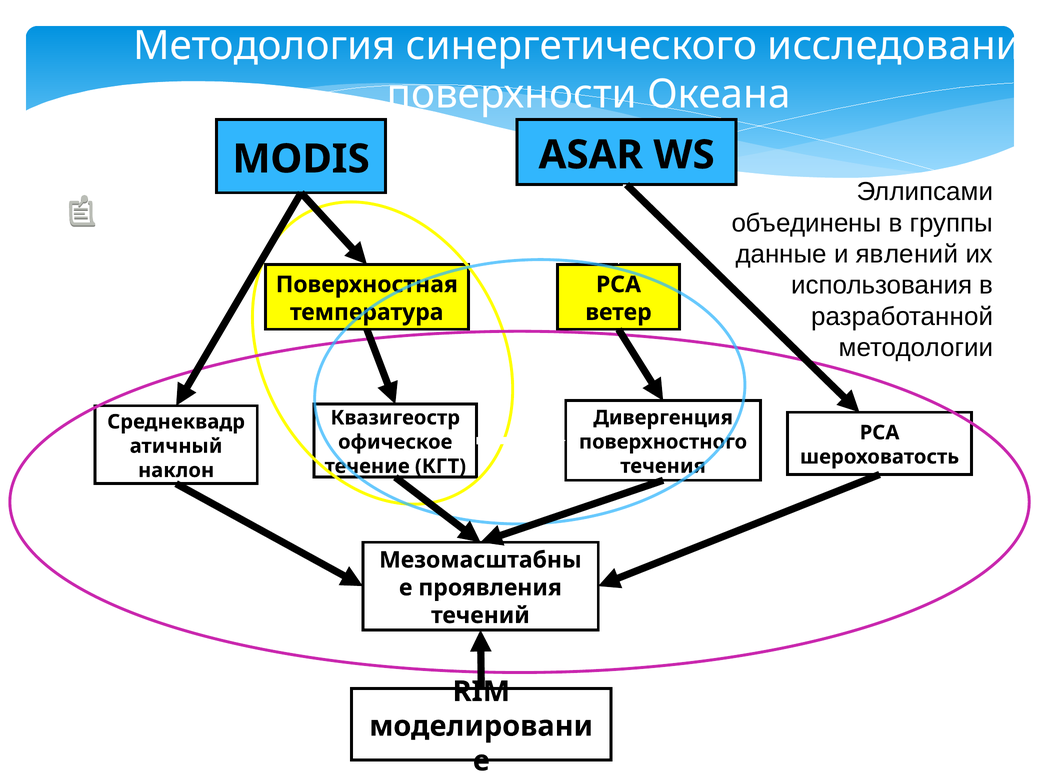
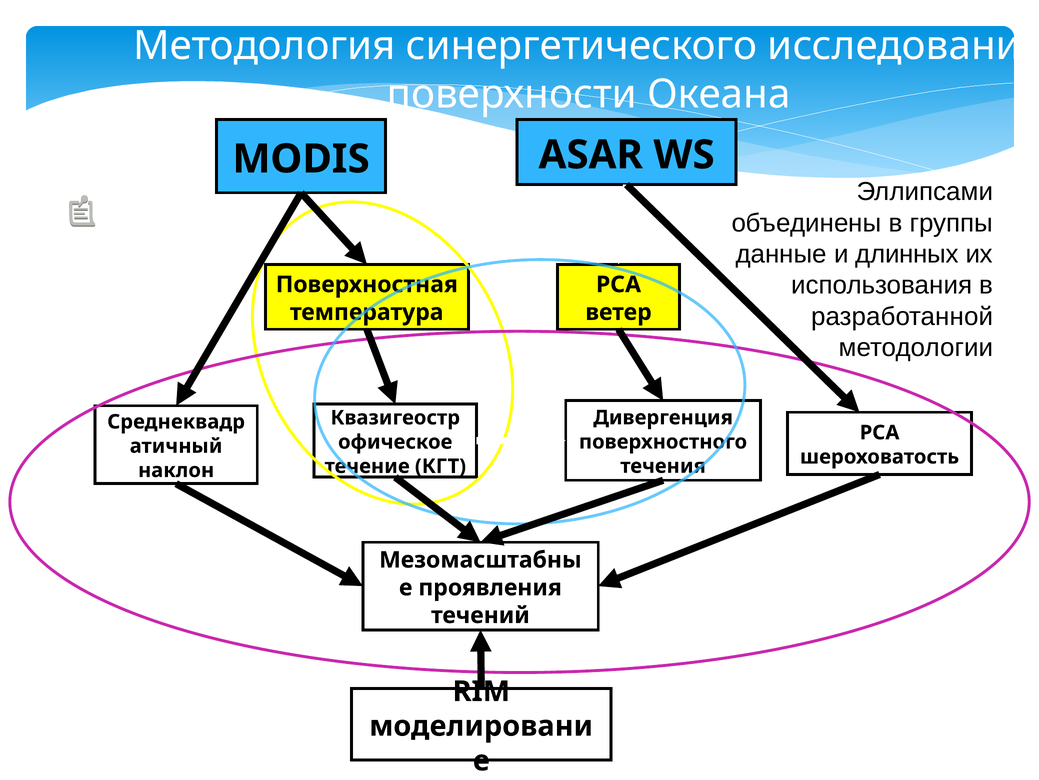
явлений: явлений -> длинных (907, 254)
